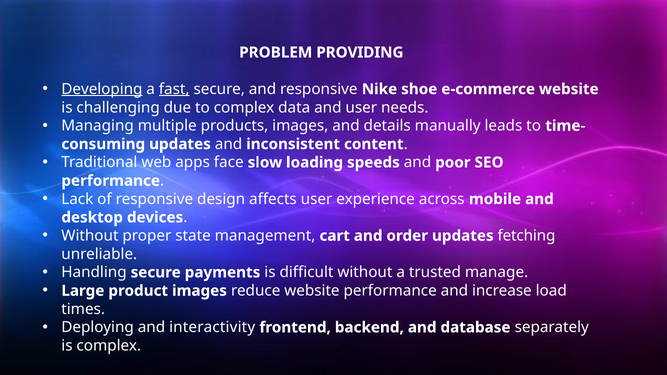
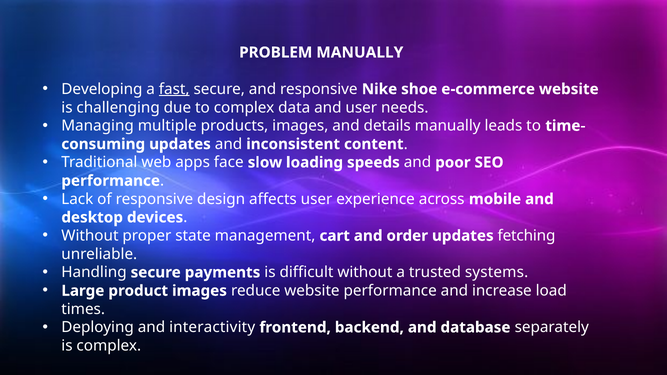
PROBLEM PROVIDING: PROVIDING -> MANUALLY (360, 53)
Developing underline: present -> none (102, 89)
manage: manage -> systems (497, 273)
